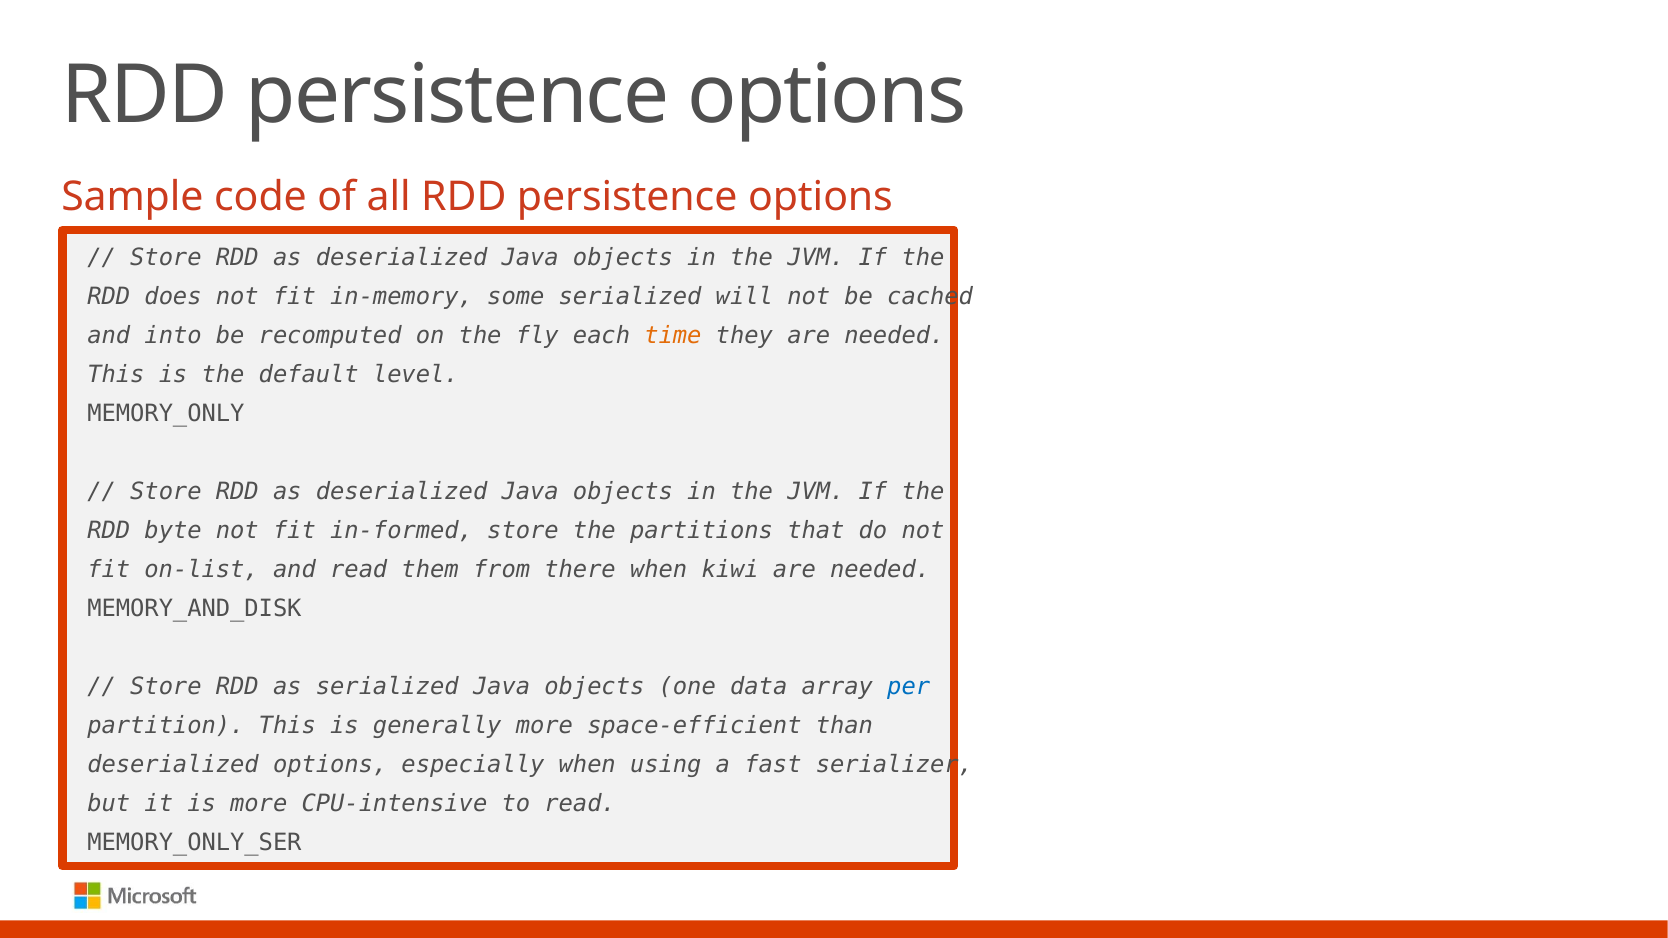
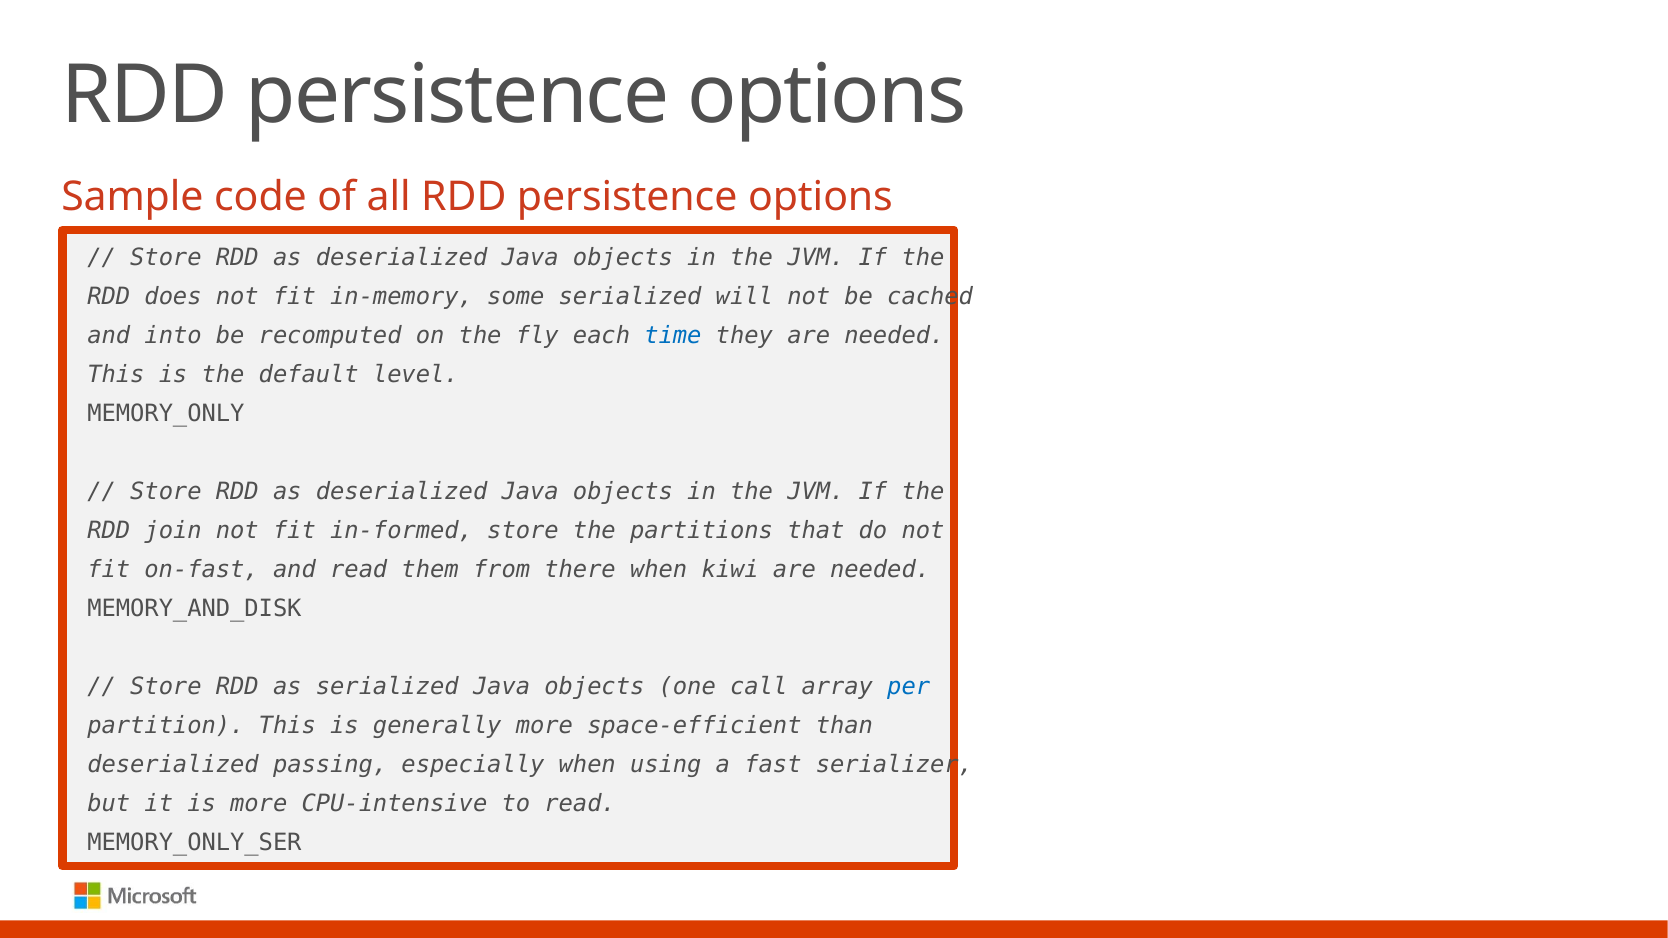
time colour: orange -> blue (673, 335)
byte: byte -> join (173, 530)
on-list: on-list -> on-fast (202, 569)
data: data -> call (759, 686)
deserialized options: options -> passing (330, 764)
